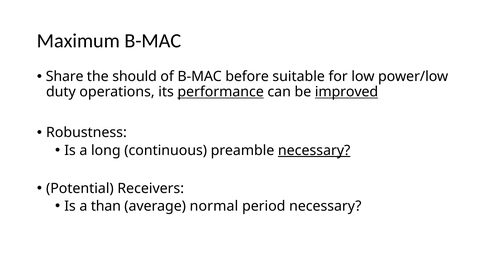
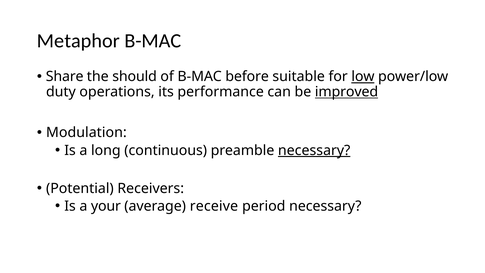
Maximum: Maximum -> Metaphor (78, 41)
low underline: none -> present (363, 77)
performance underline: present -> none (221, 92)
Robustness: Robustness -> Modulation (86, 132)
than: than -> your (106, 206)
normal: normal -> receive (214, 206)
